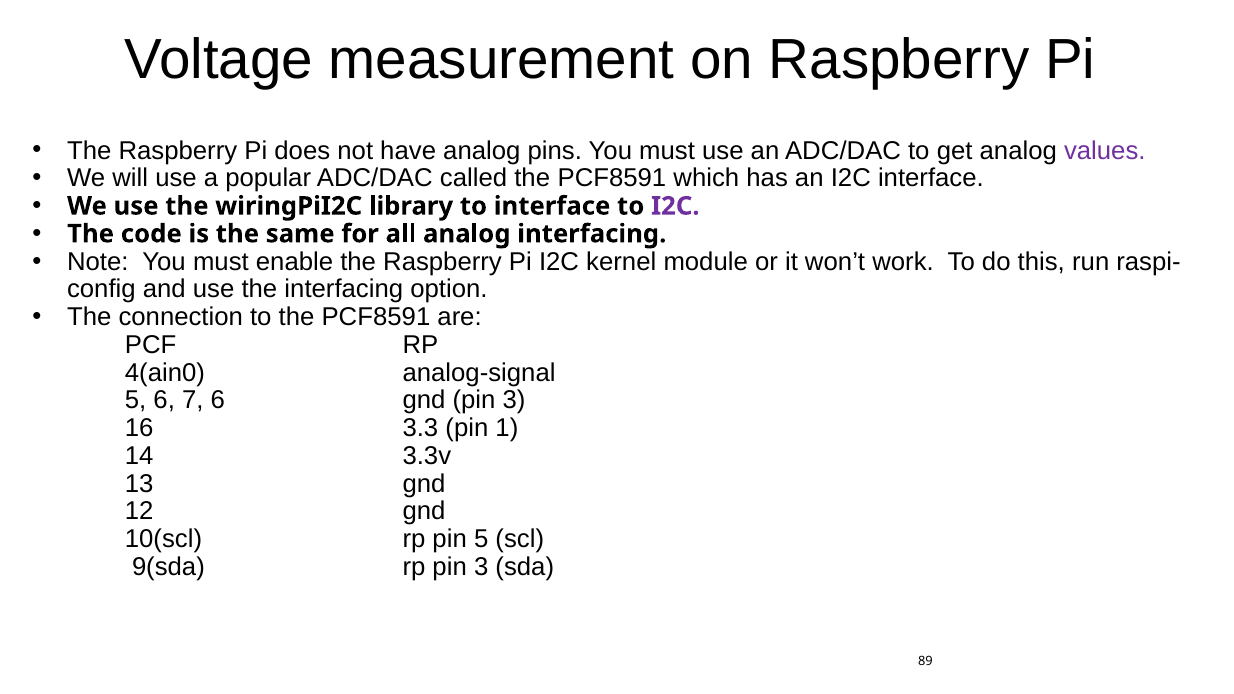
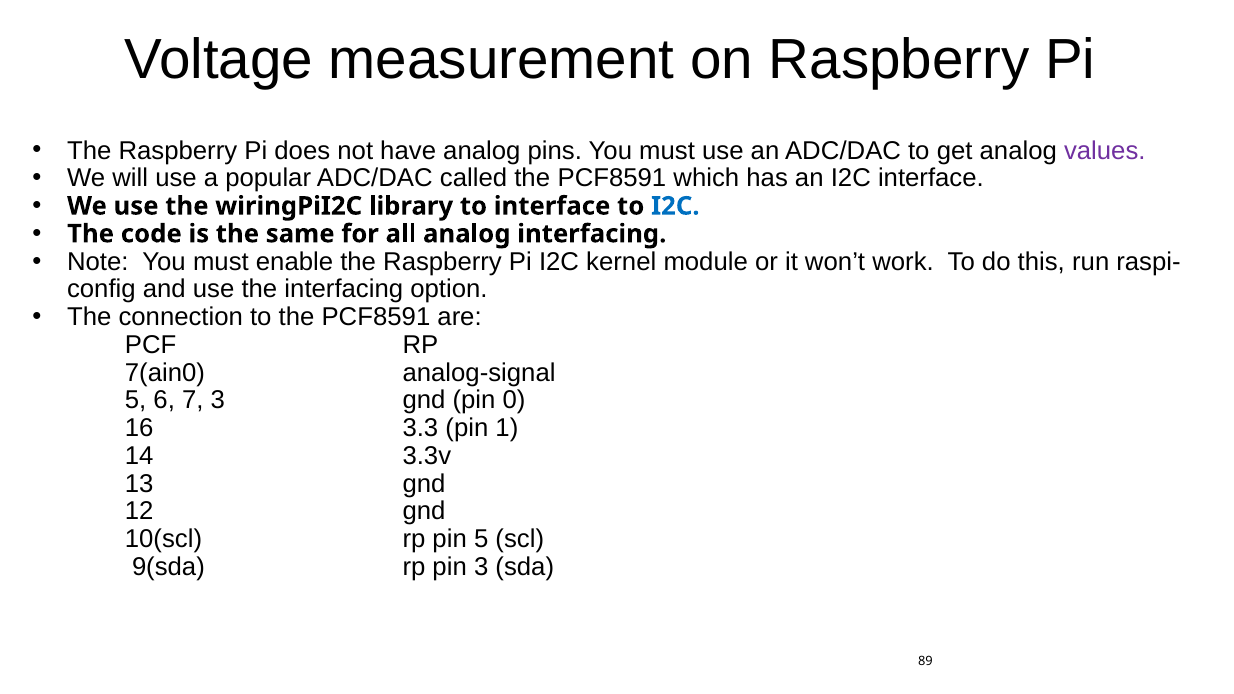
I2C colour: purple -> blue (675, 206)
4(ain0: 4(ain0 -> 7(ain0 (165, 373)
7 6: 6 -> 3 (218, 400)
gnd pin 3: 3 -> 0 (514, 400)
